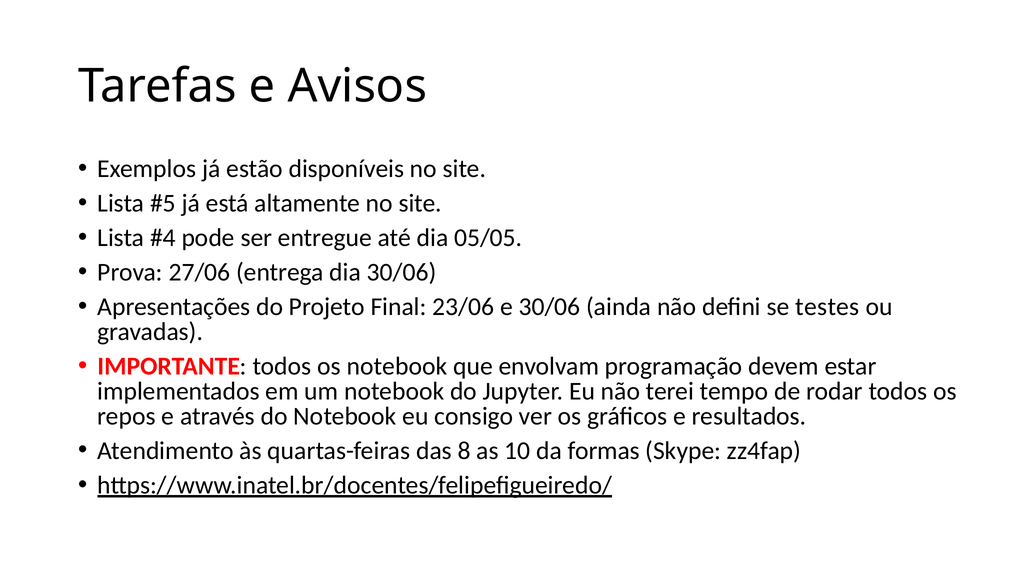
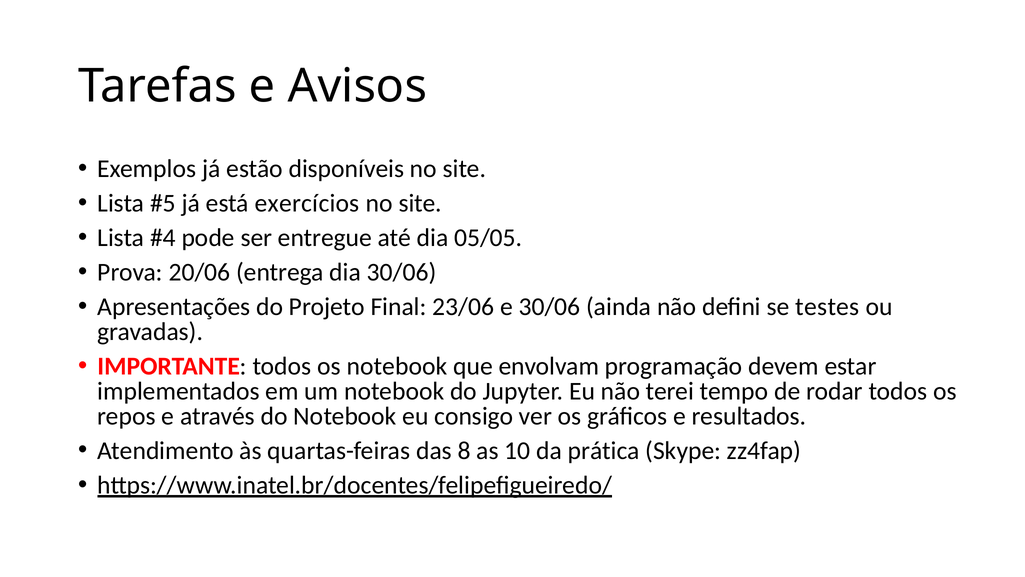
altamente: altamente -> exercícios (307, 203)
27/06: 27/06 -> 20/06 (200, 272)
formas: formas -> prática (604, 451)
